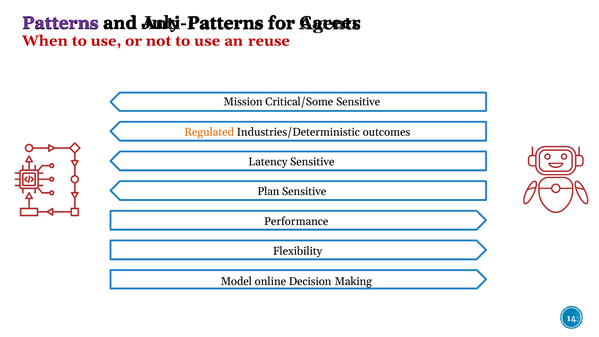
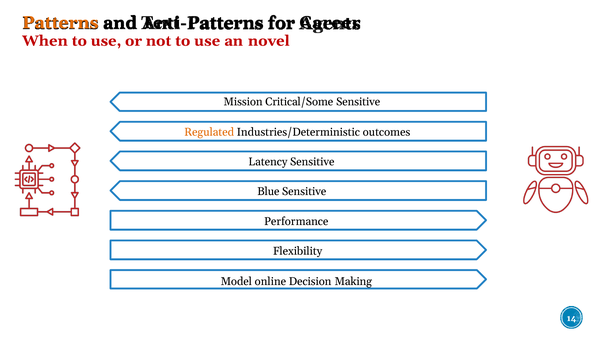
Patterns colour: purple -> orange (60, 23)
July: July -> Text (160, 23)
reuse: reuse -> novel (269, 41)
Plan: Plan -> Blue (268, 192)
